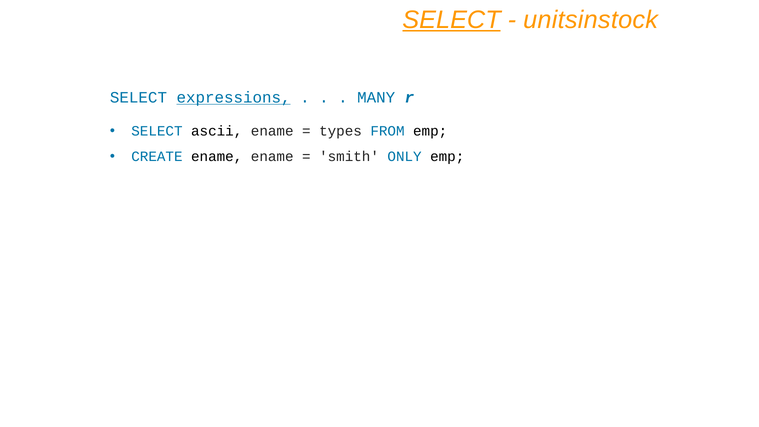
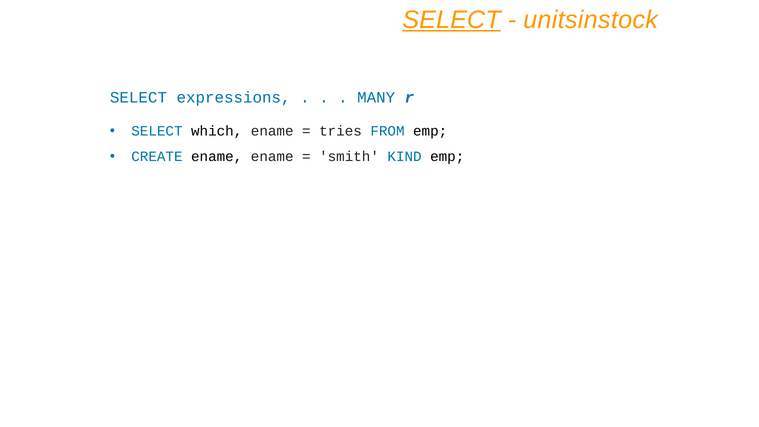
expressions underline: present -> none (234, 97)
ascii: ascii -> which (217, 131)
types: types -> tries (341, 131)
ONLY: ONLY -> KIND (405, 157)
